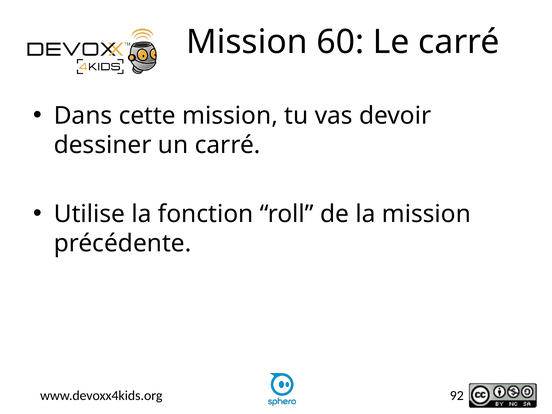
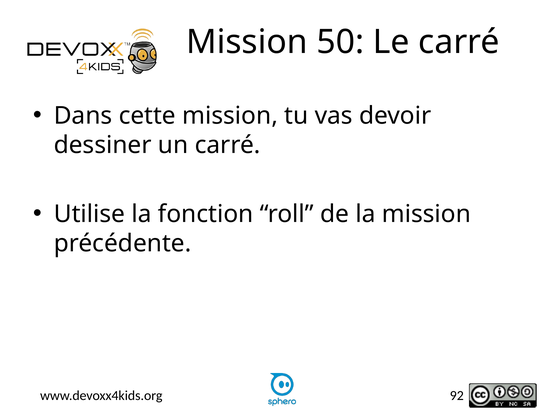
60: 60 -> 50 (340, 42)
